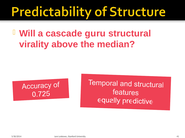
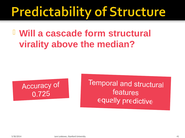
guru: guru -> form (95, 34)
